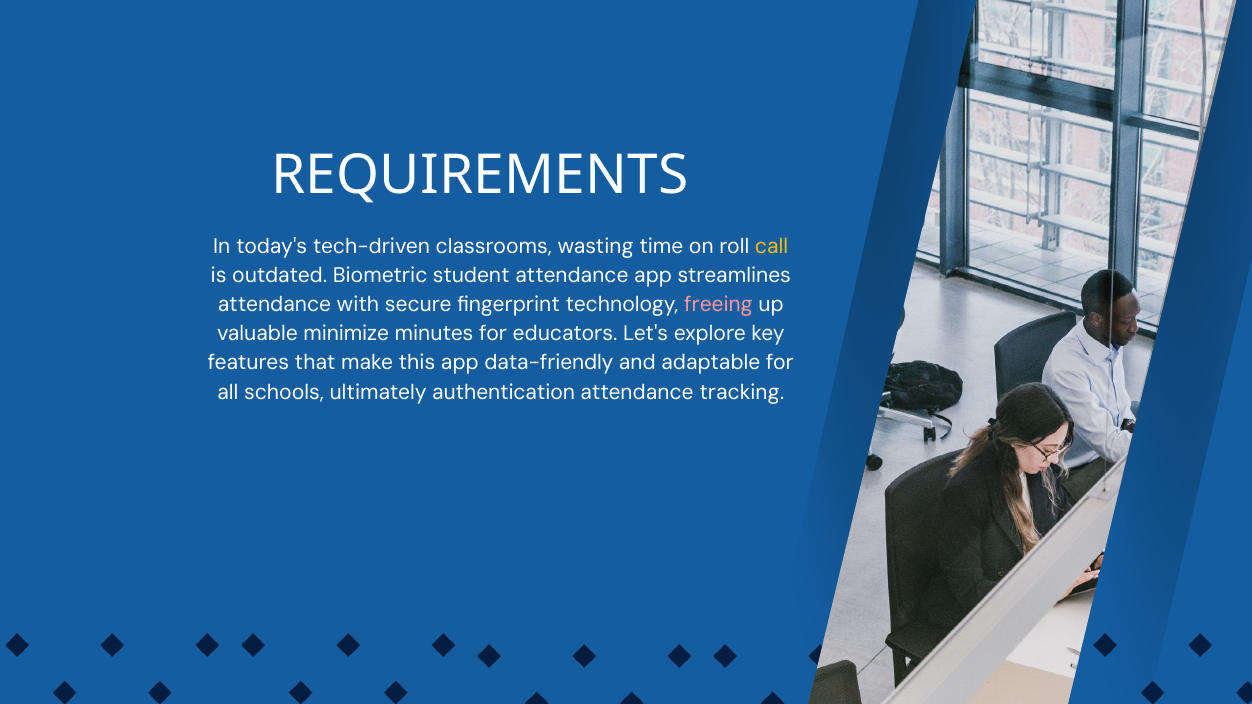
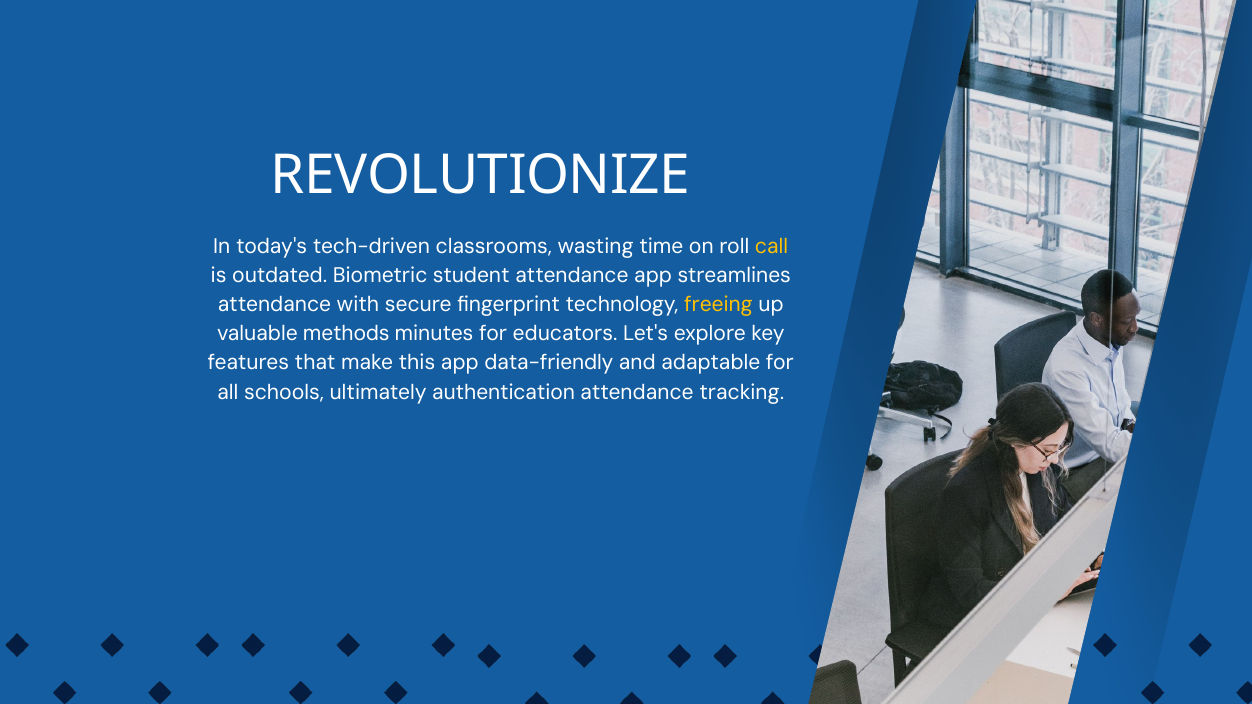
REQUIREMENTS: REQUIREMENTS -> REVOLUTIONIZE (480, 175)
freeing colour: pink -> yellow (718, 305)
minimize: minimize -> methods (346, 334)
